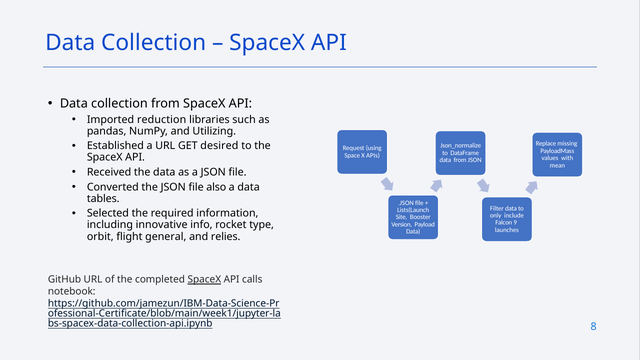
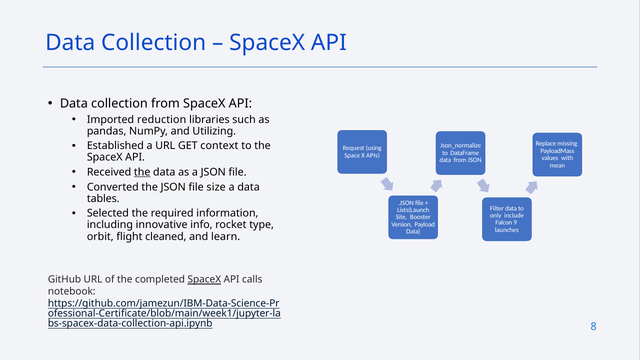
desired: desired -> context (219, 146)
the underline: none -> present (142, 172)
also: also -> size (216, 187)
general: general -> cleaned (166, 236)
relies: relies -> learn (226, 236)
